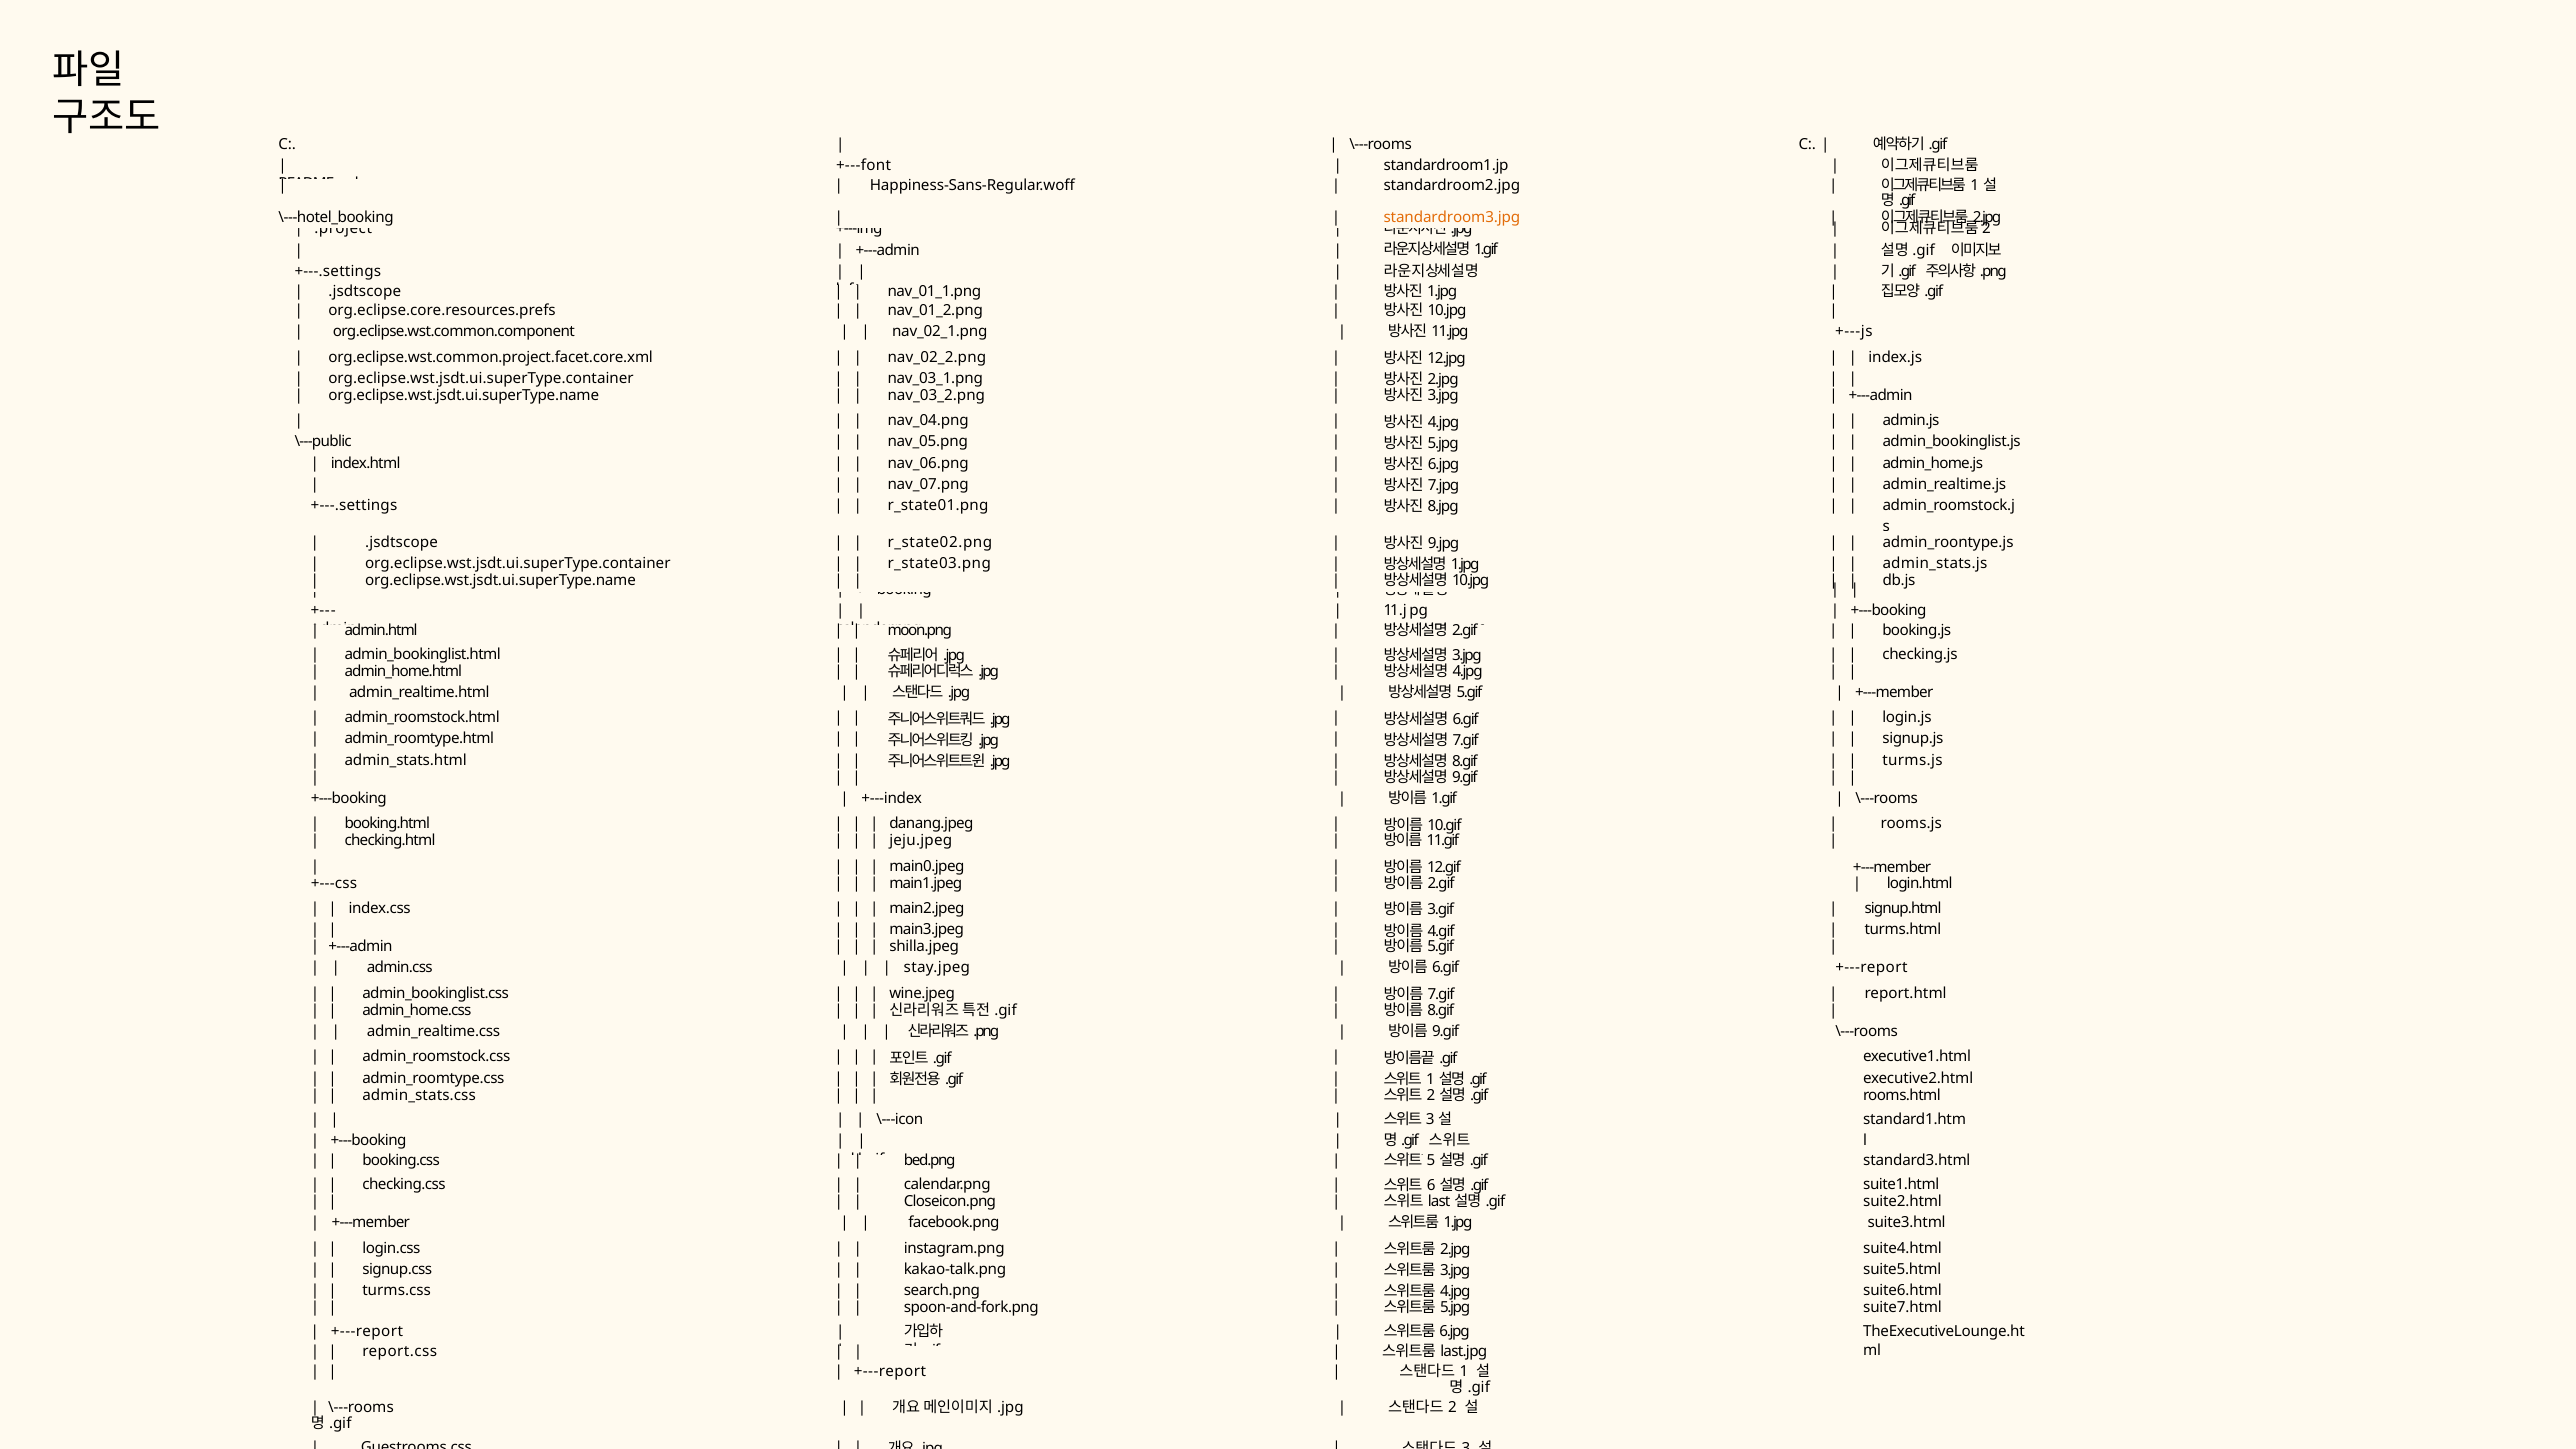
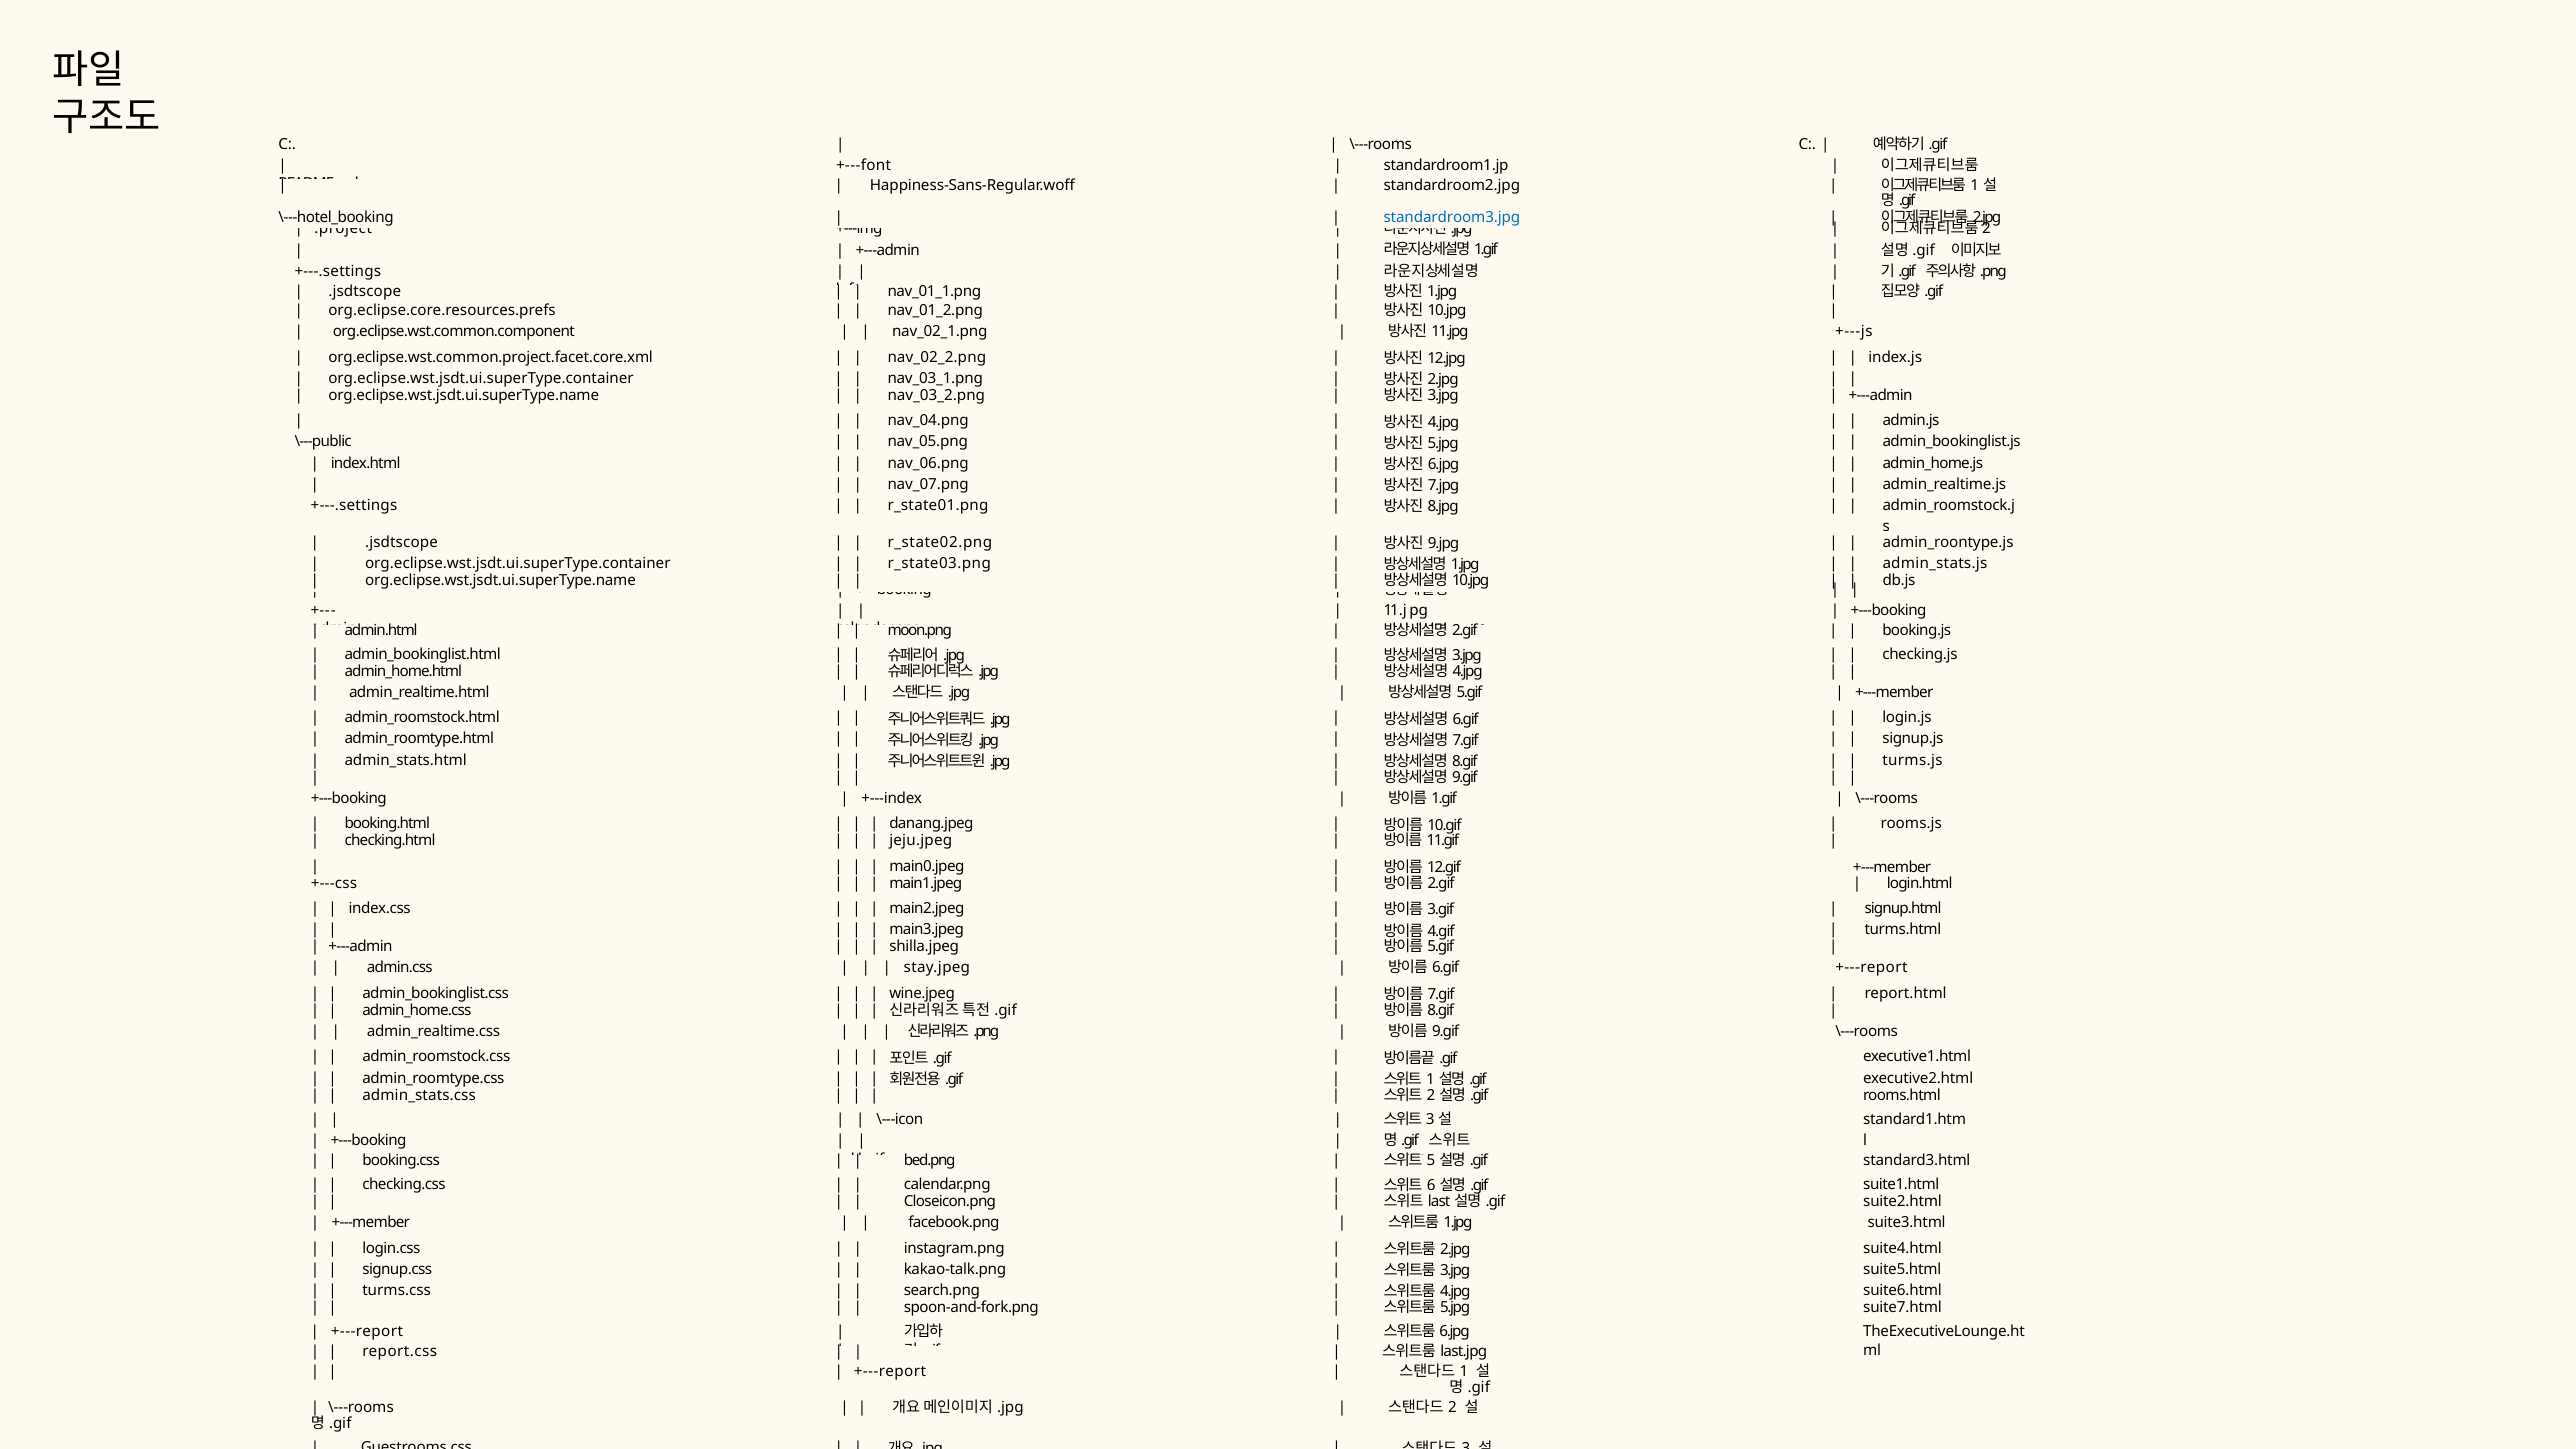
standardroom3.jpg colour: orange -> blue (1452, 217)
